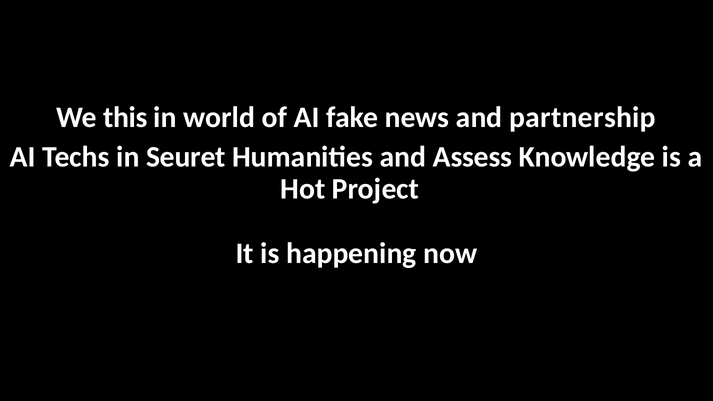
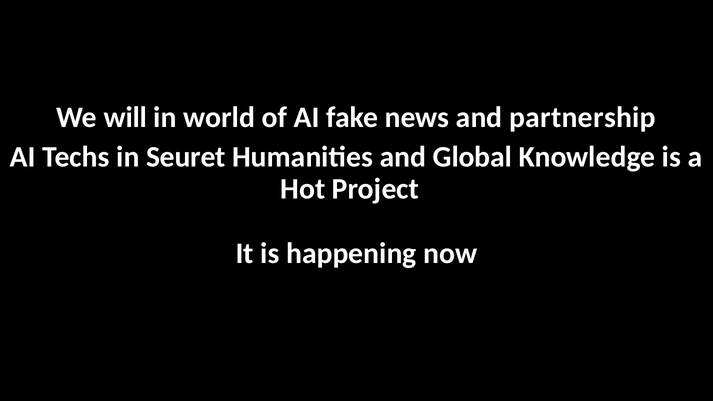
this: this -> will (125, 118)
Assess: Assess -> Global (472, 157)
